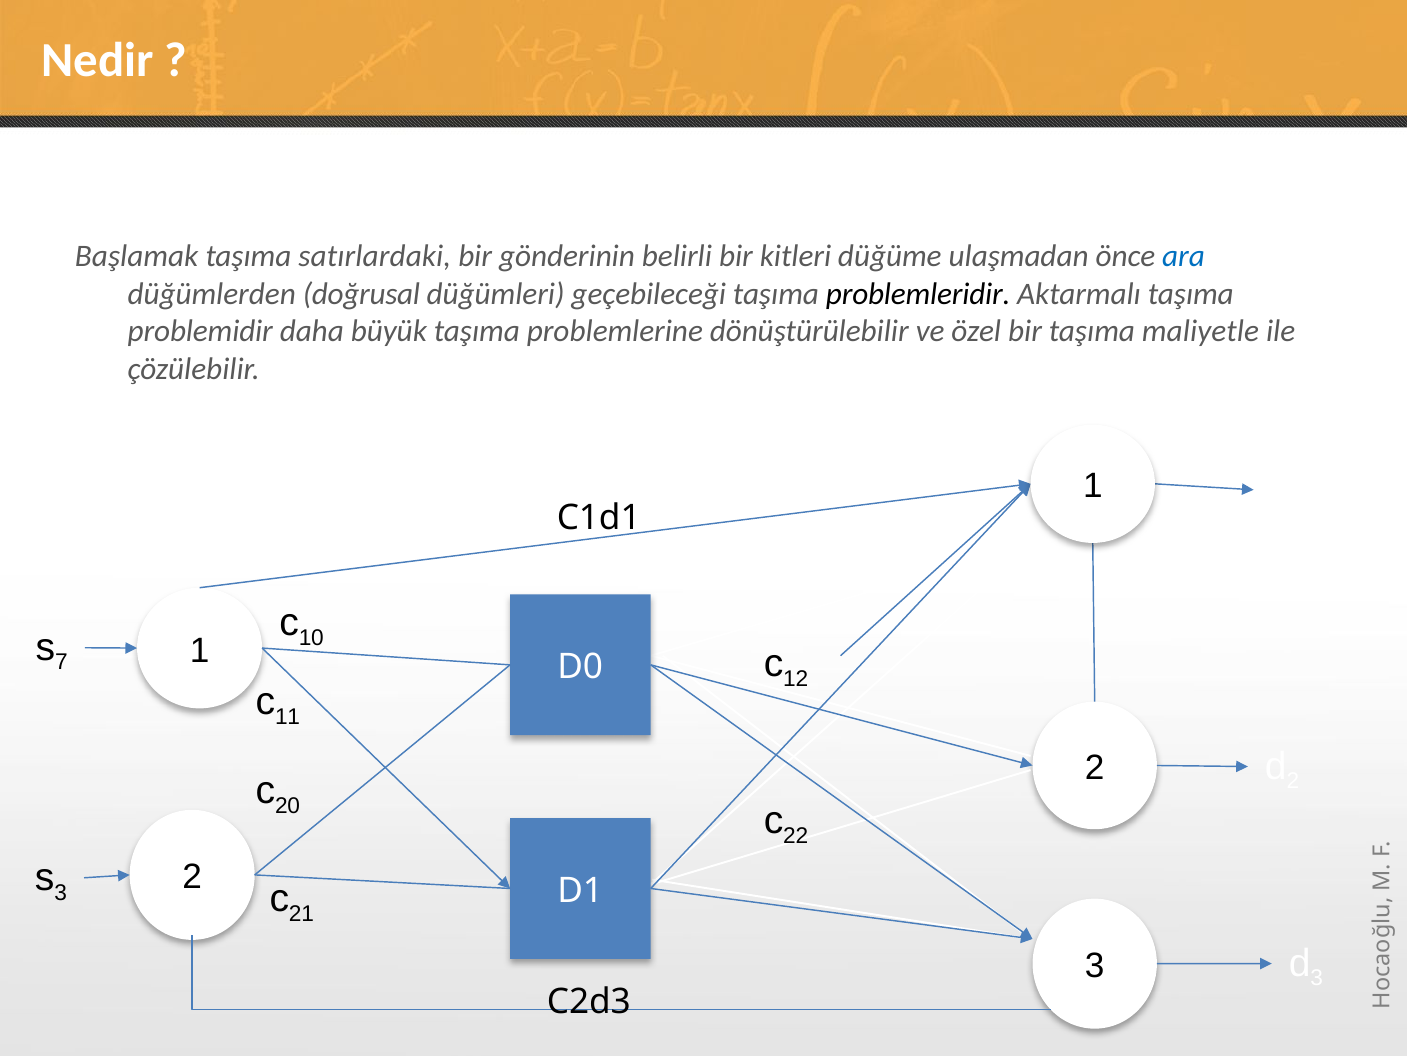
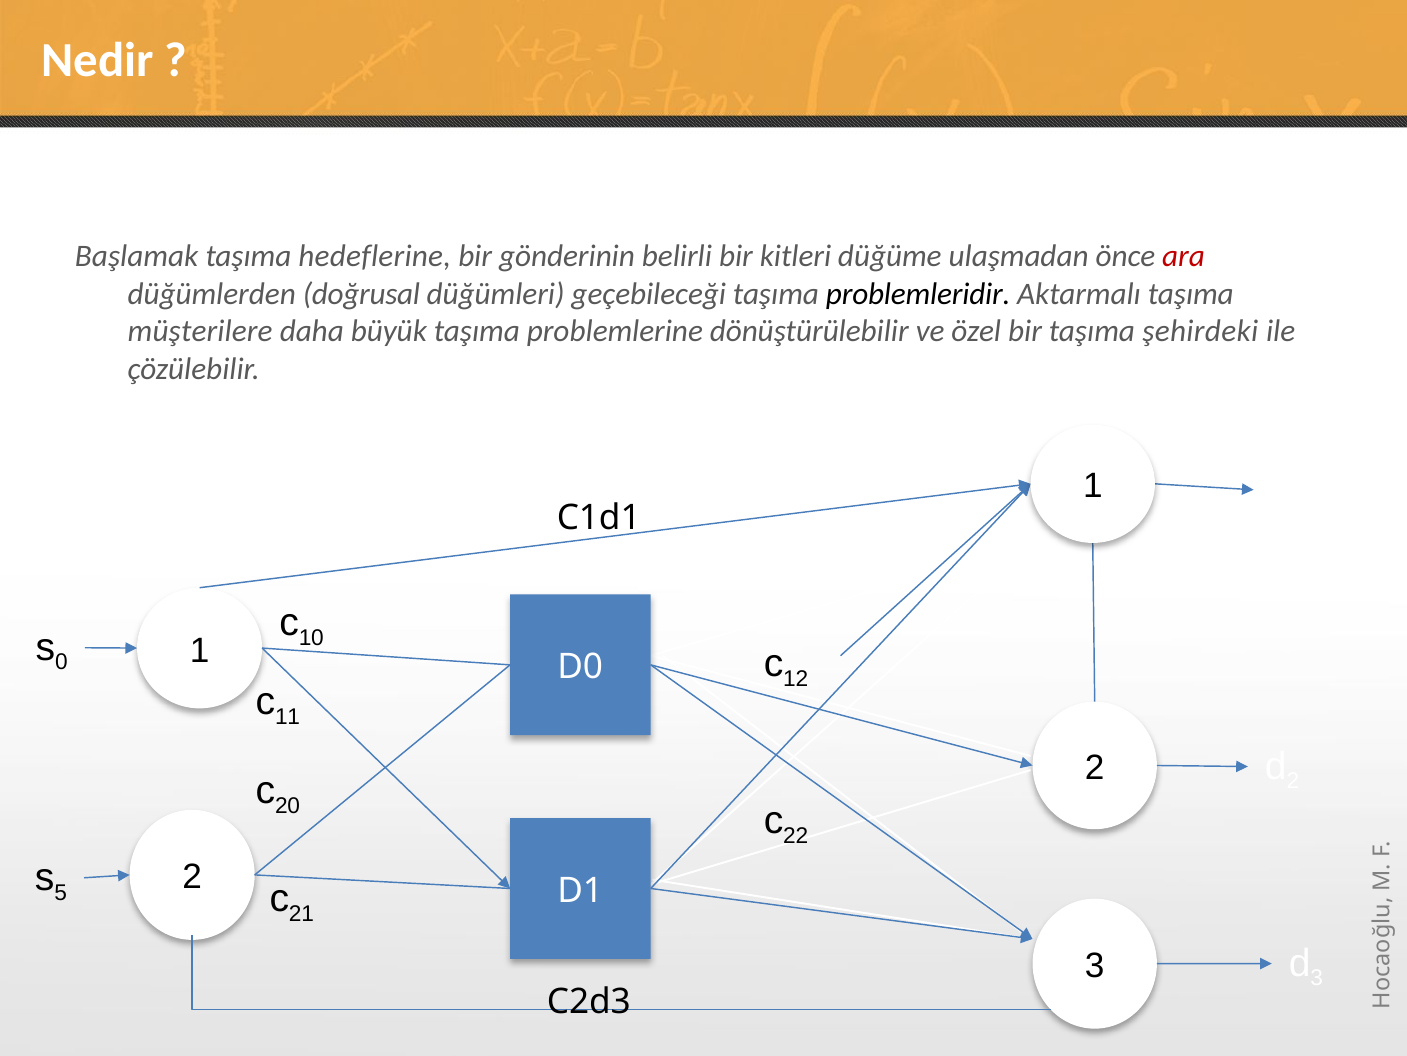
satırlardaki: satırlardaki -> hedeflerine (375, 256)
ara colour: blue -> red (1184, 256)
problemidir: problemidir -> müşterilere (200, 331)
maliyetle: maliyetle -> şehirdeki (1200, 331)
7: 7 -> 0 (61, 662)
3: 3 -> 5 (61, 892)
